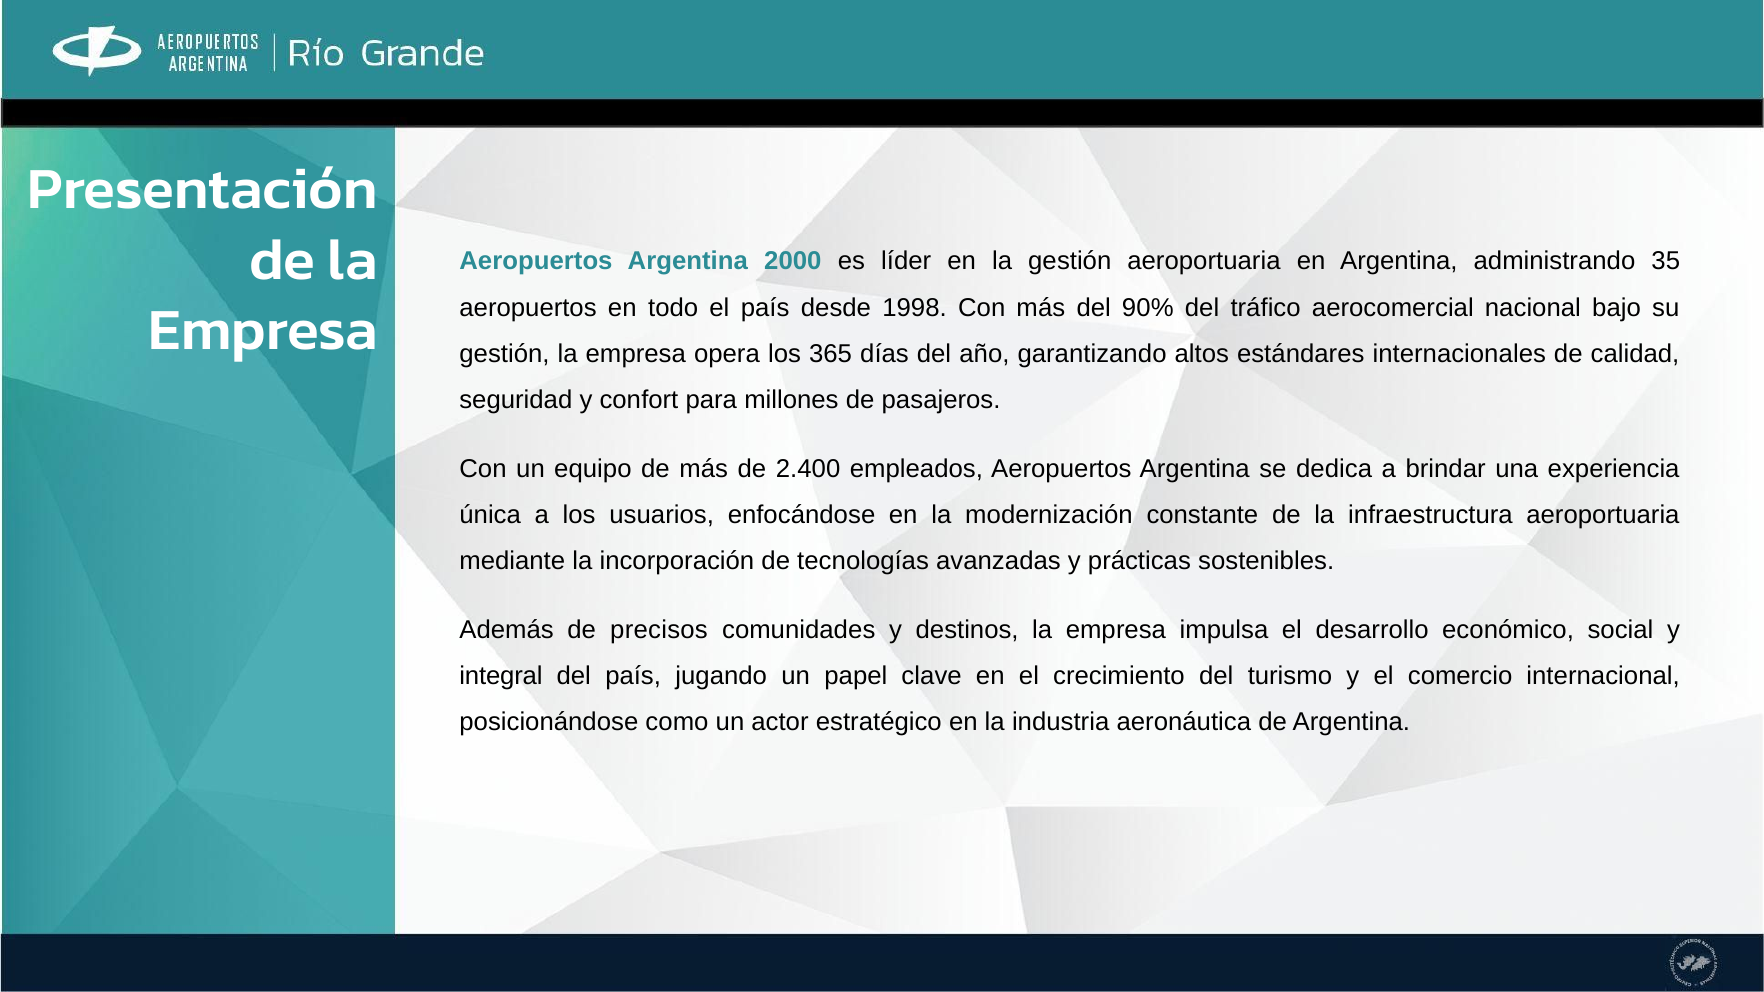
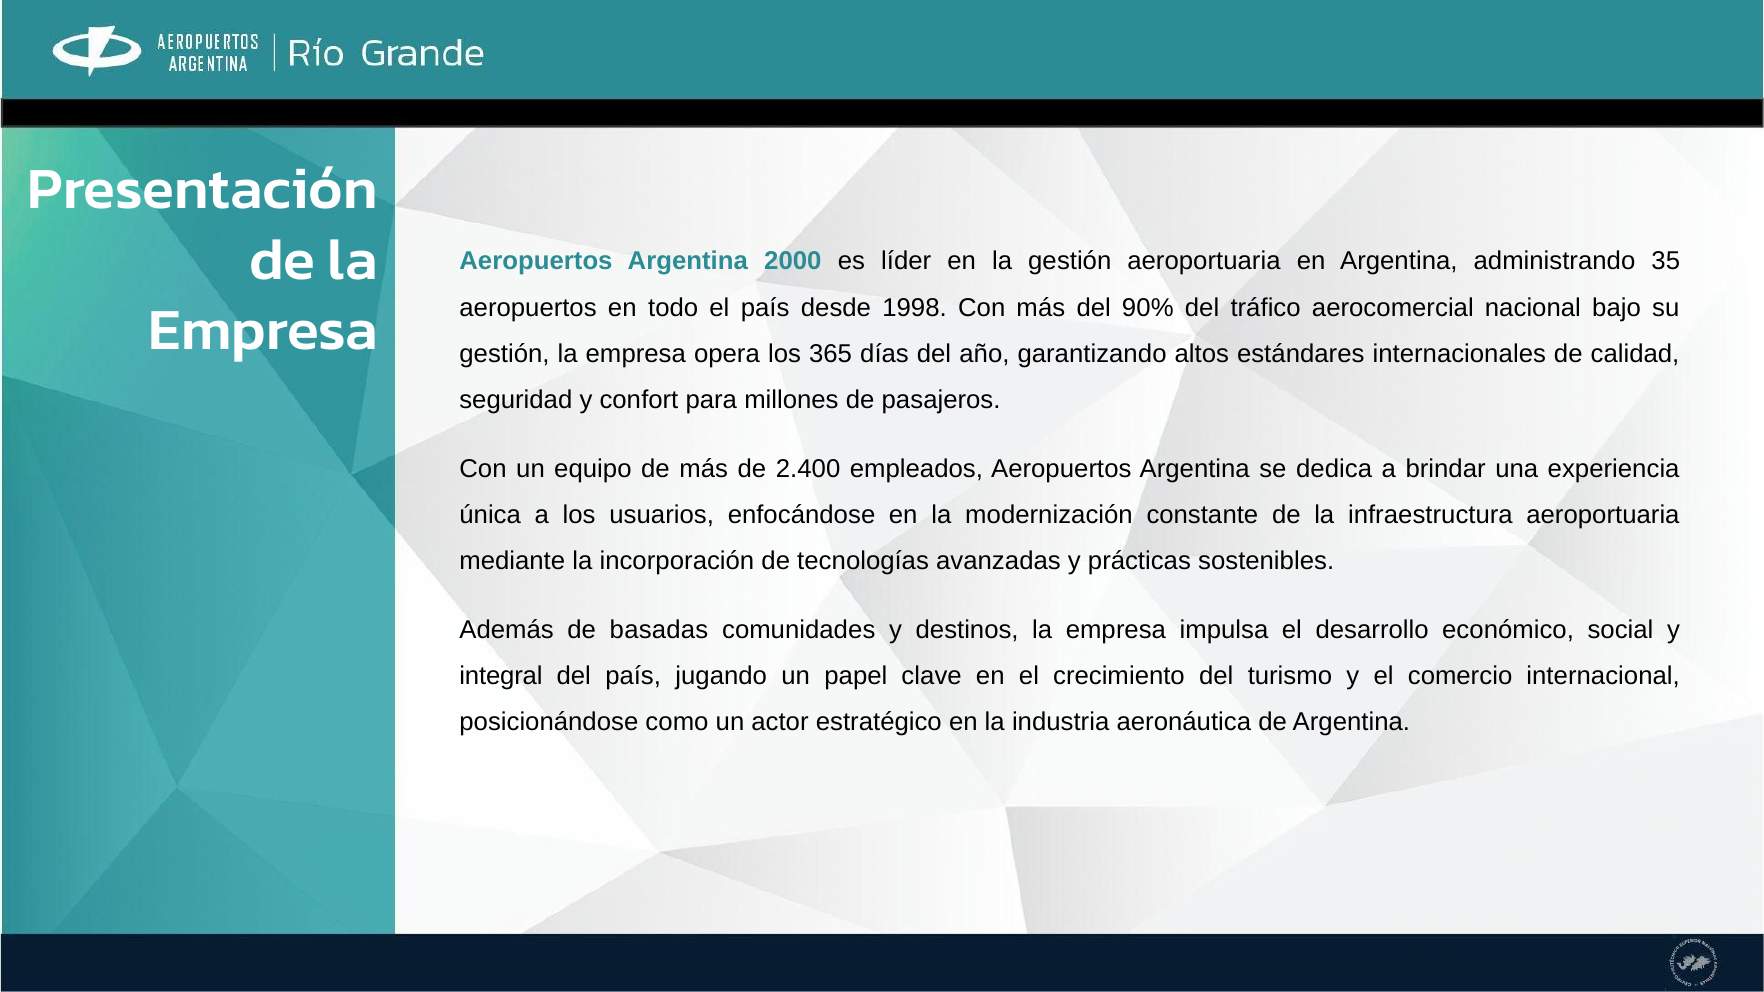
precisos: precisos -> basadas (659, 630)
